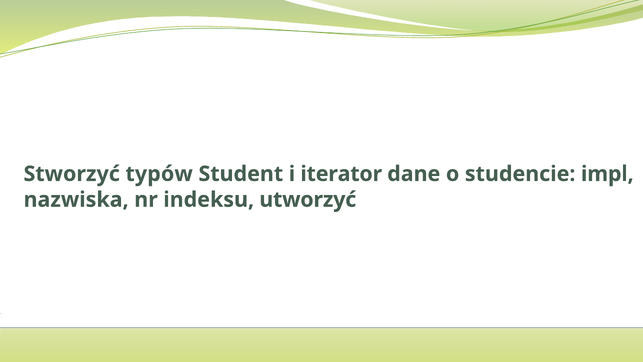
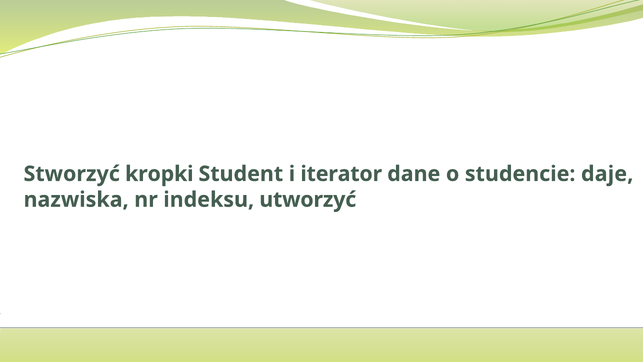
typów: typów -> kropki (159, 174)
impl: impl -> daje (607, 174)
